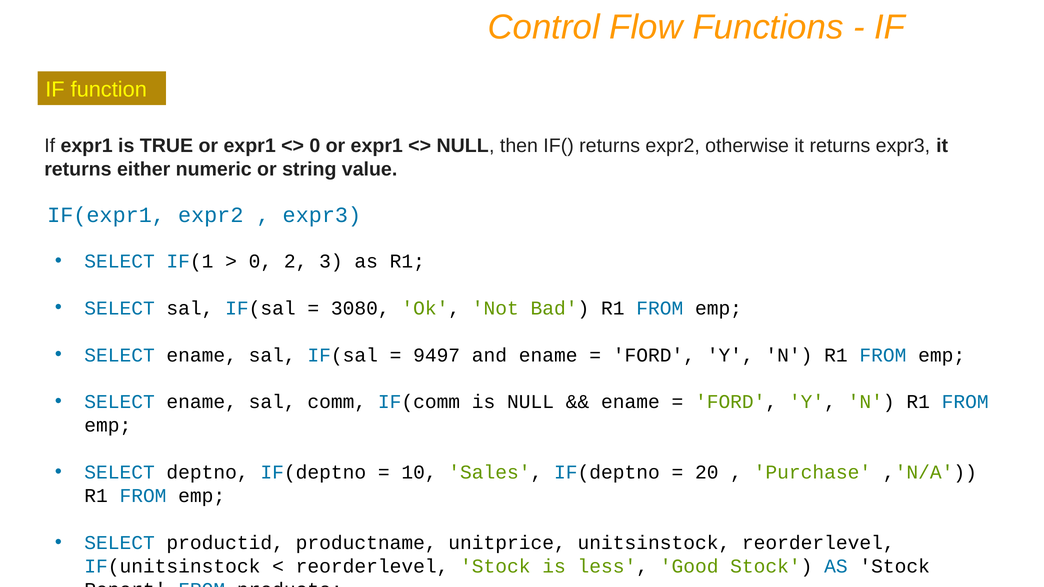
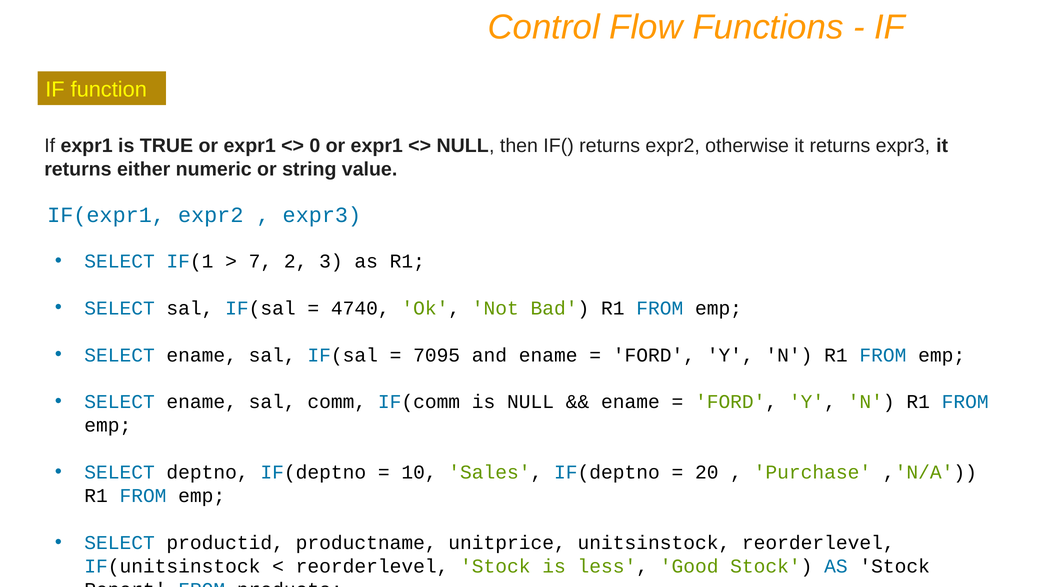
0: 0 -> 7 (260, 261)
3080: 3080 -> 4740 (360, 308)
9497: 9497 -> 7095 (437, 355)
